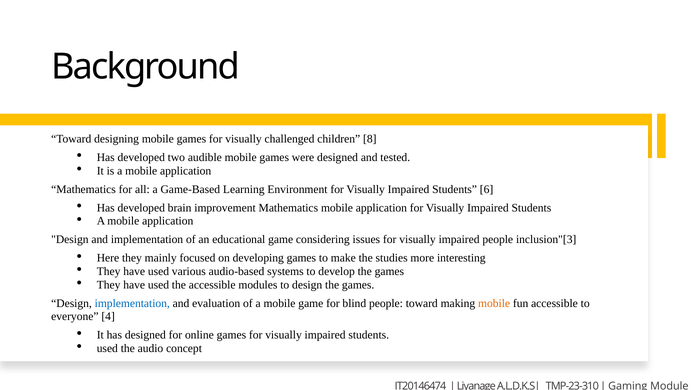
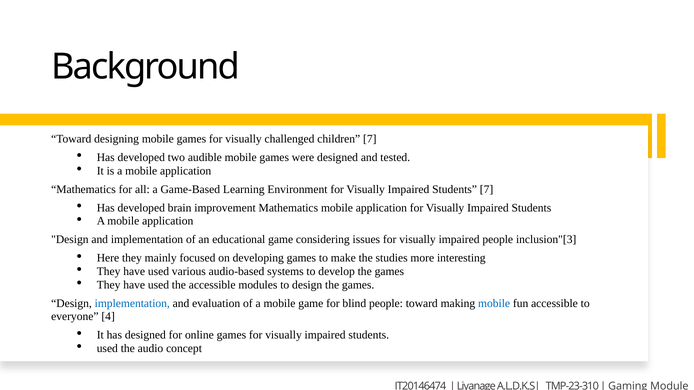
children 8: 8 -> 7 (370, 139)
Students 6: 6 -> 7 (487, 190)
mobile colour: orange -> blue (494, 304)
